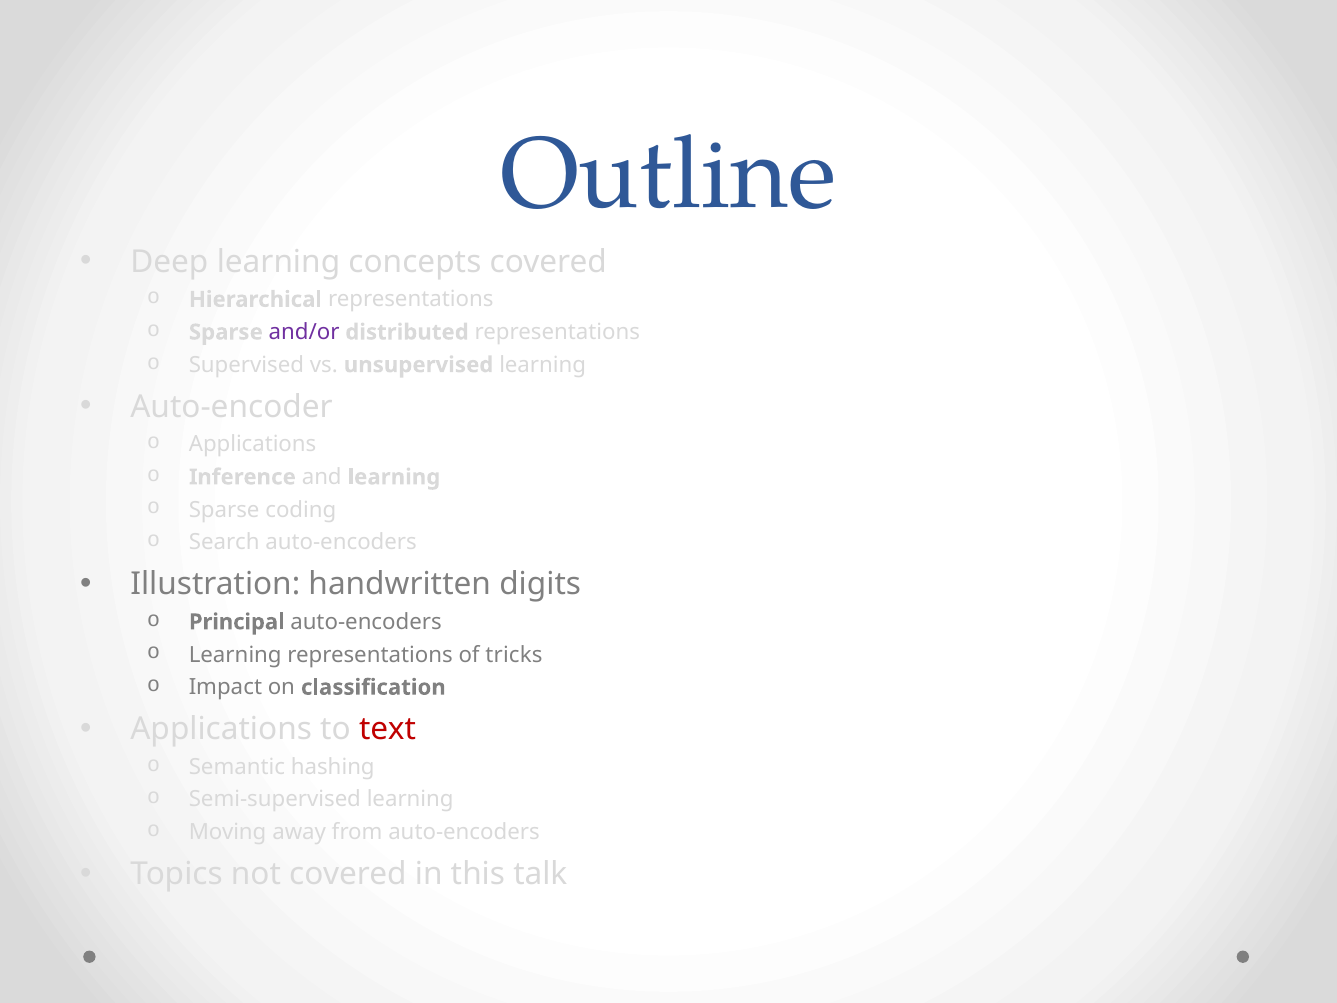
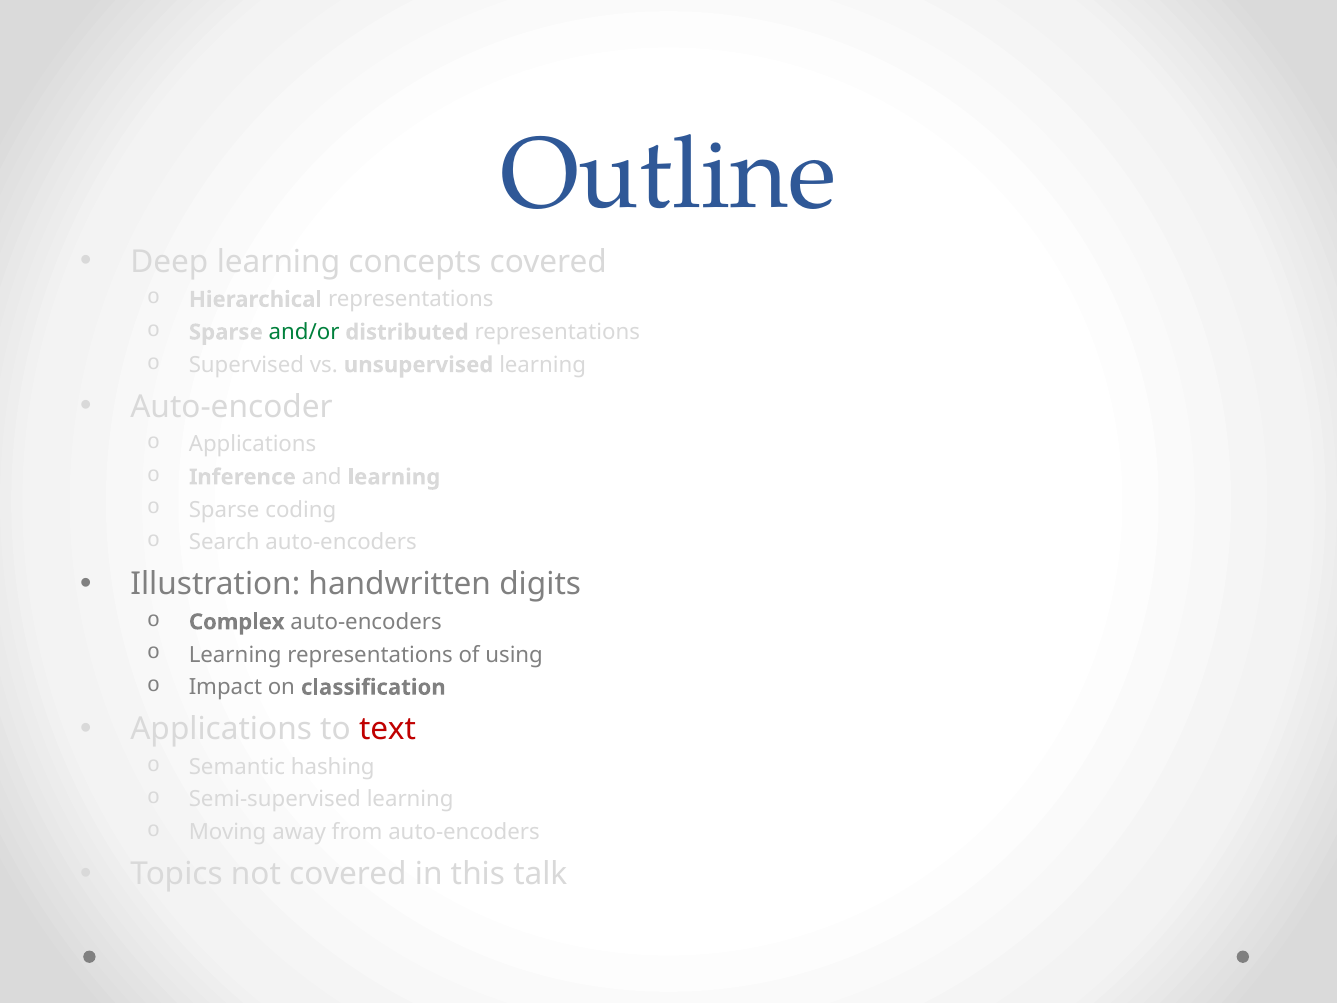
and/or colour: purple -> green (304, 332)
Principal: Principal -> Complex (237, 622)
tricks: tricks -> using (514, 655)
